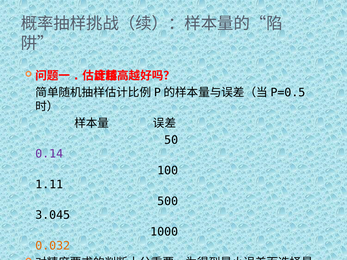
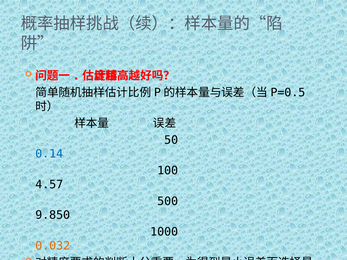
0.14 colour: purple -> blue (49, 154)
1.11: 1.11 -> 4.57 (49, 185)
3.045: 3.045 -> 9.850 (53, 215)
